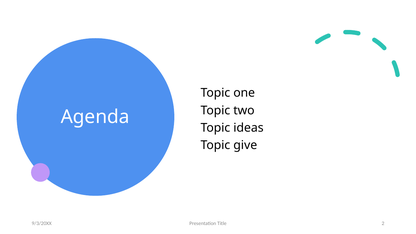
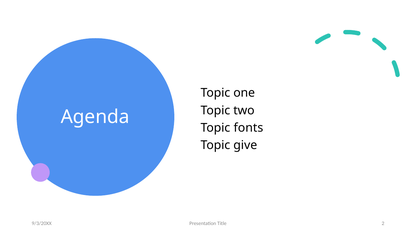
ideas: ideas -> fonts (248, 128)
